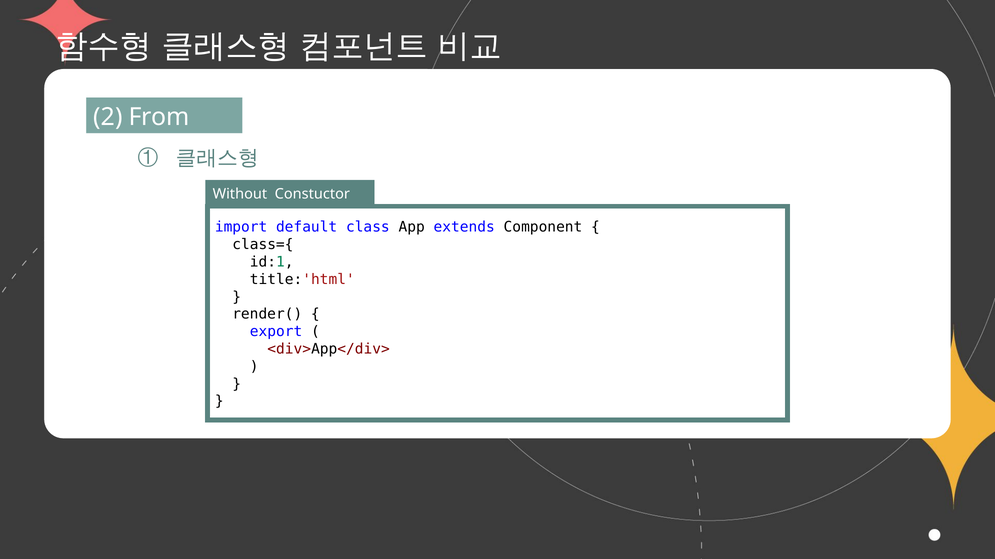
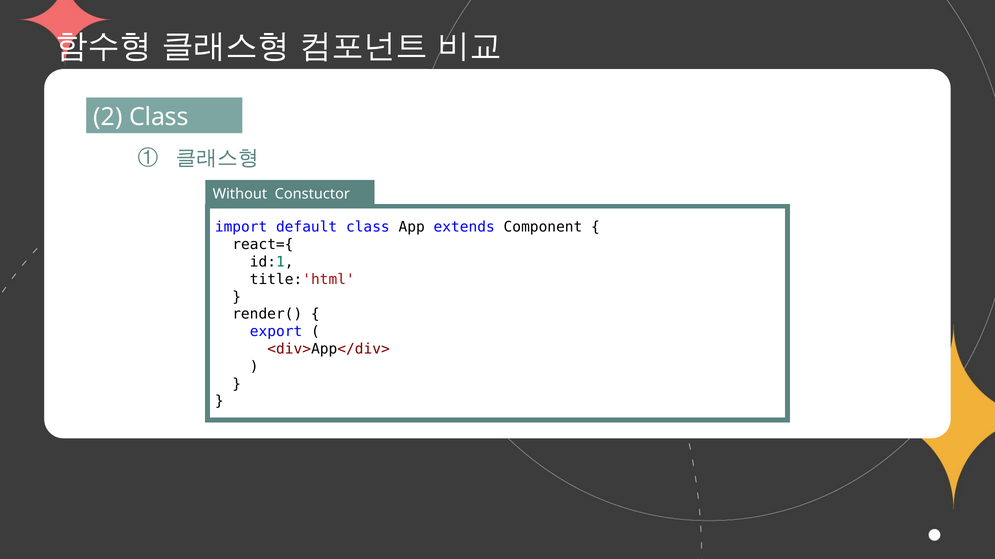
2 From: From -> Class (159, 117)
class={: class={ -> react={ (263, 245)
